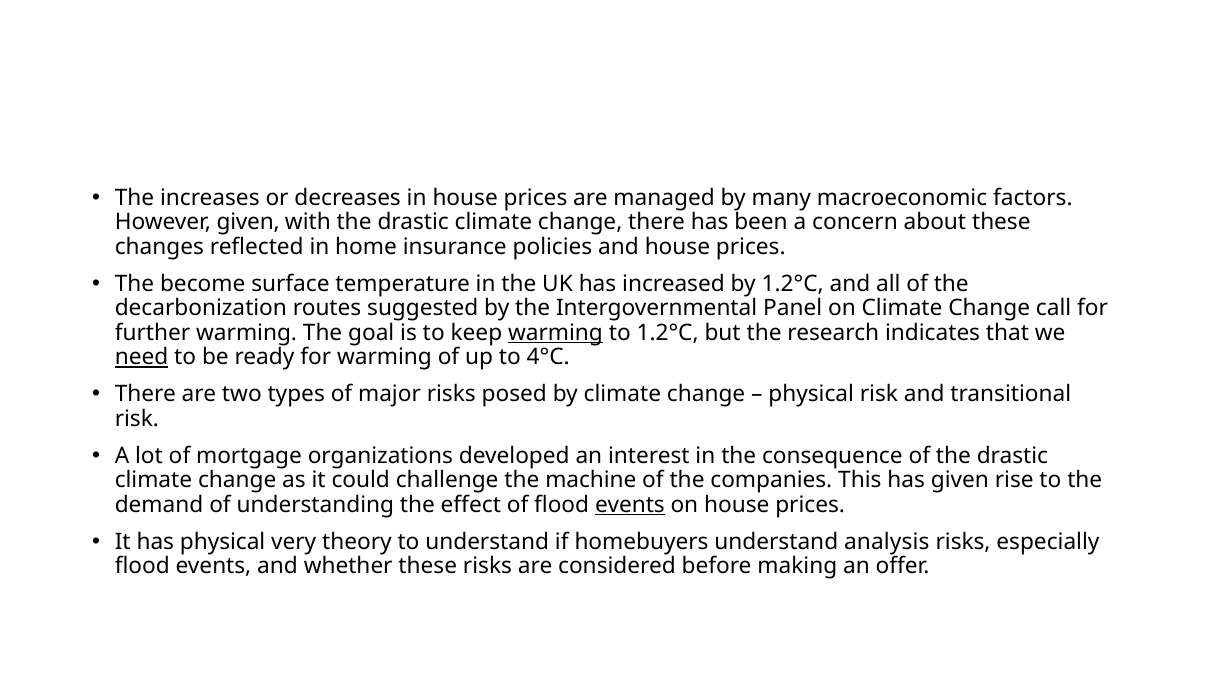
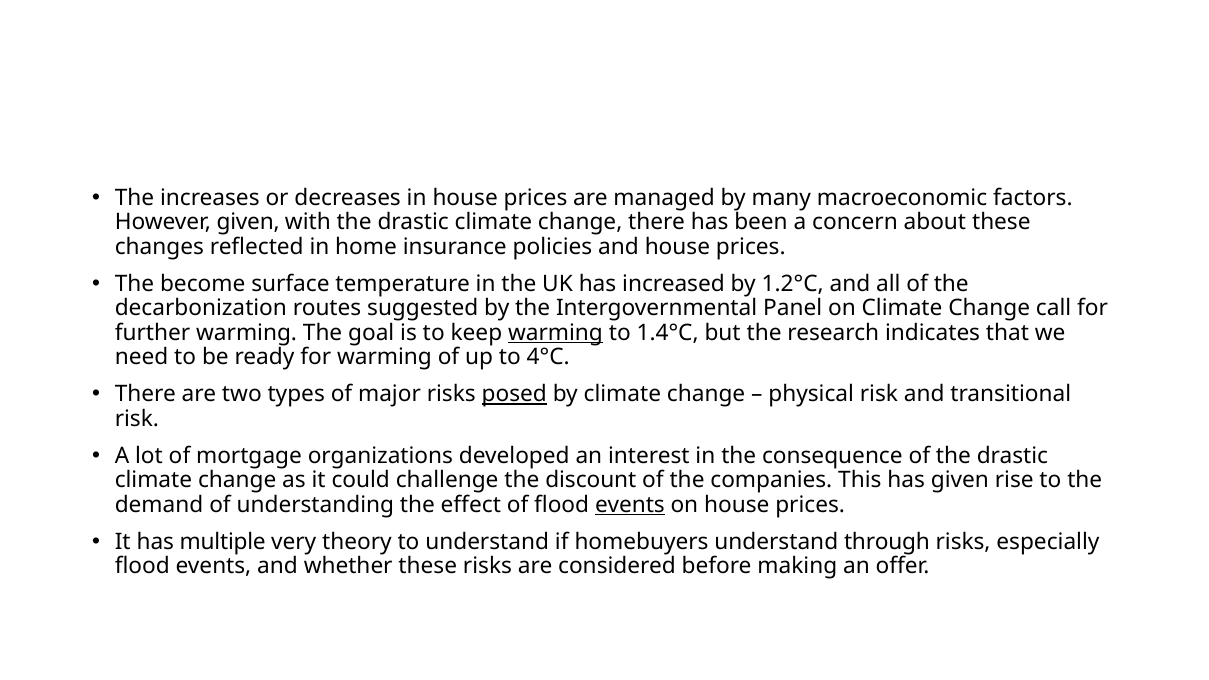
to 1.2°C: 1.2°C -> 1.4°C (668, 333)
need underline: present -> none (142, 357)
posed underline: none -> present (514, 394)
machine: machine -> discount (591, 480)
has physical: physical -> multiple (223, 542)
analysis: analysis -> through (887, 542)
